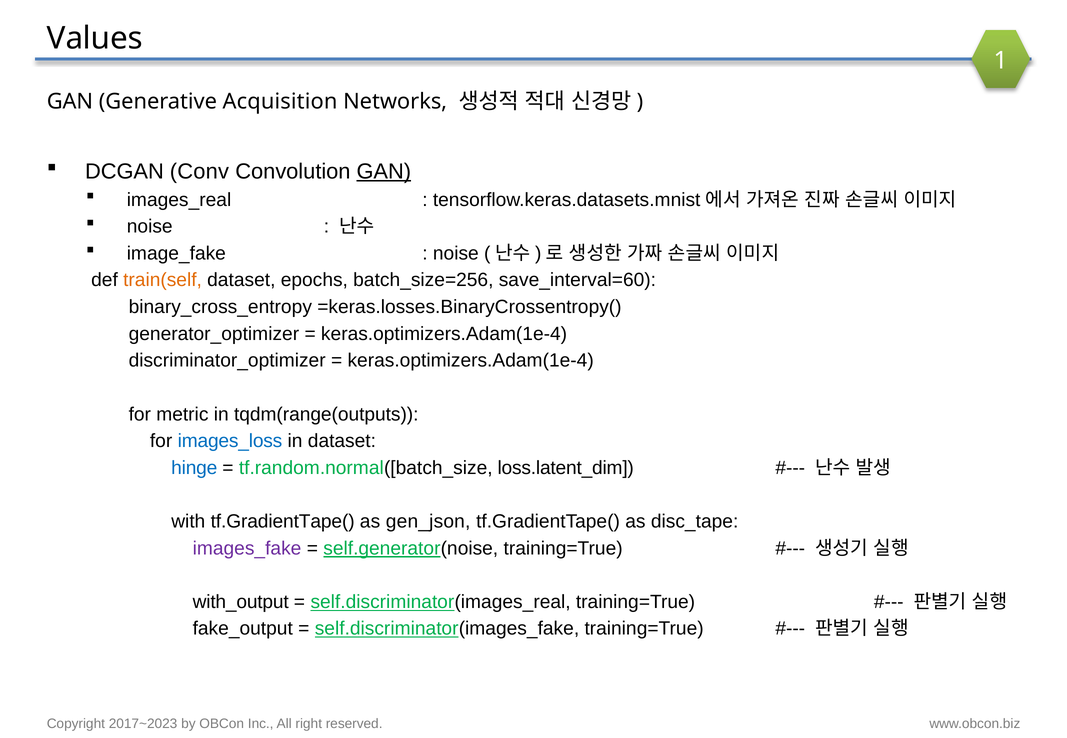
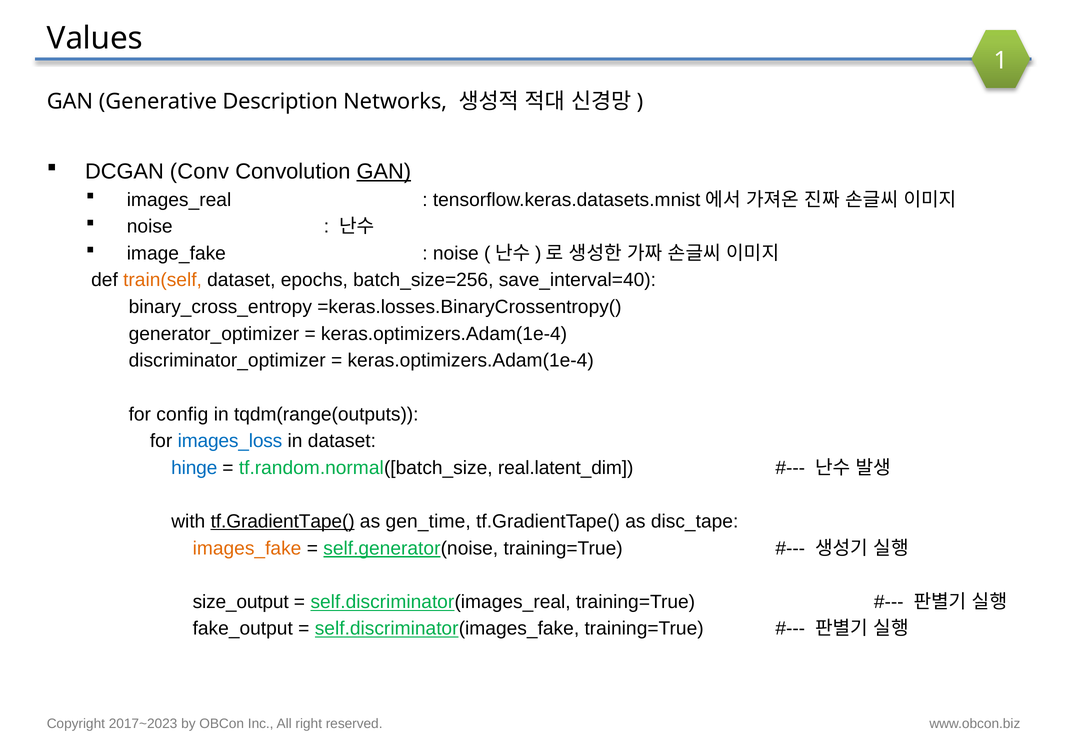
Acquisition: Acquisition -> Description (280, 102)
save_interval=60: save_interval=60 -> save_interval=40 (577, 280)
metric: metric -> config (182, 415)
loss.latent_dim: loss.latent_dim -> real.latent_dim (566, 468)
tf.GradientTape( underline: none -> present (283, 522)
gen_json: gen_json -> gen_time (428, 522)
images_fake colour: purple -> orange (247, 549)
with_output: with_output -> size_output (241, 602)
